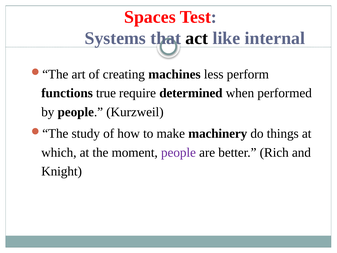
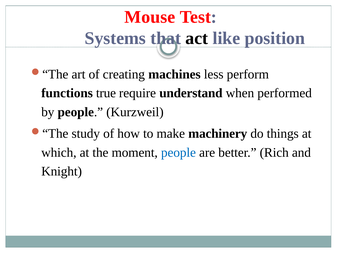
Spaces: Spaces -> Mouse (150, 17)
internal: internal -> position (275, 38)
determined: determined -> understand (191, 93)
people colour: purple -> blue (178, 152)
